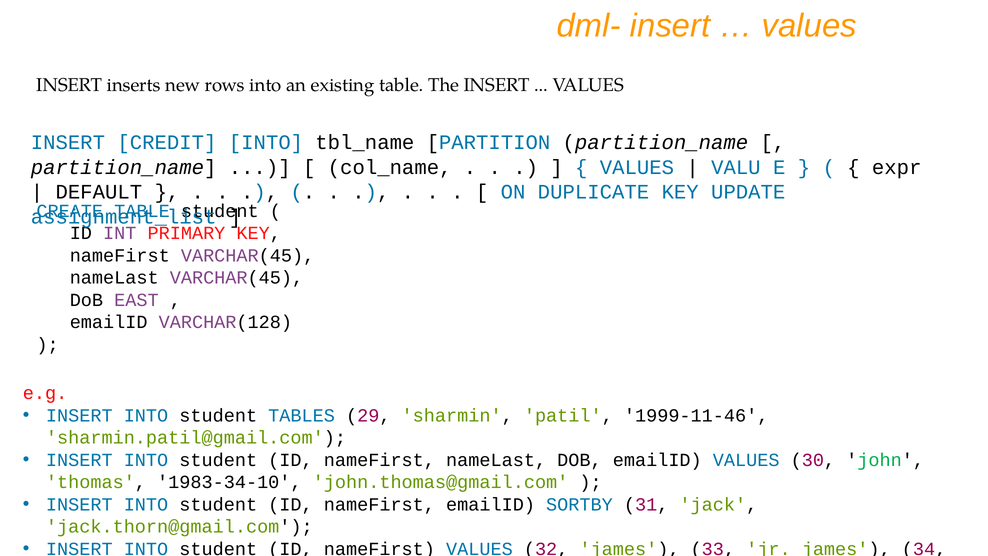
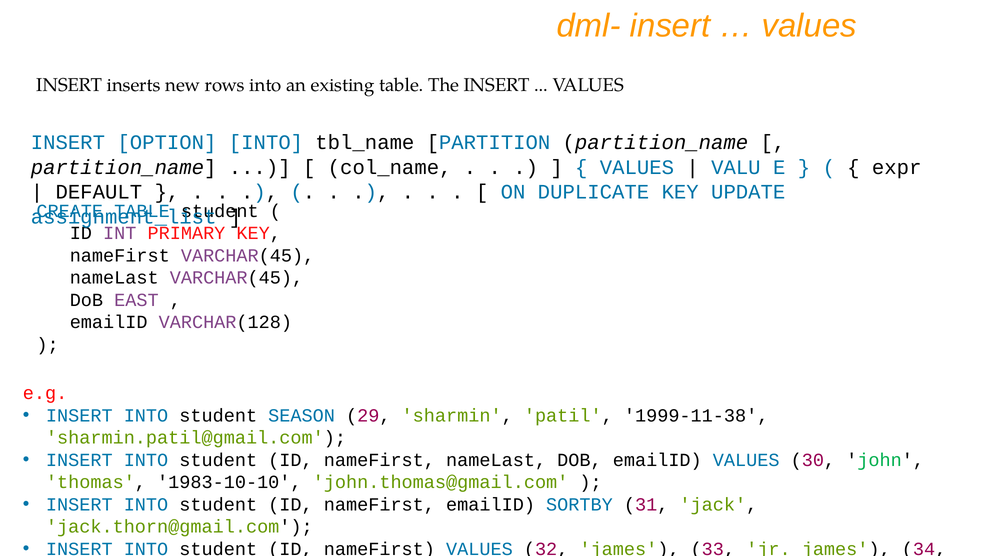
CREDIT: CREDIT -> OPTION (167, 143)
TABLES: TABLES -> SEASON (302, 415)
1999-11-46: 1999-11-46 -> 1999-11-38 (696, 415)
1983-34-10: 1983-34-10 -> 1983-10-10 (229, 482)
